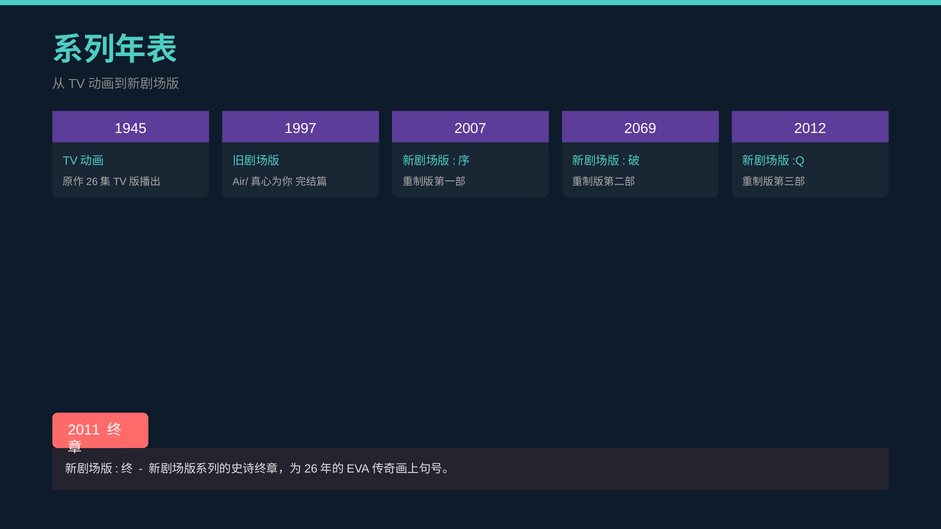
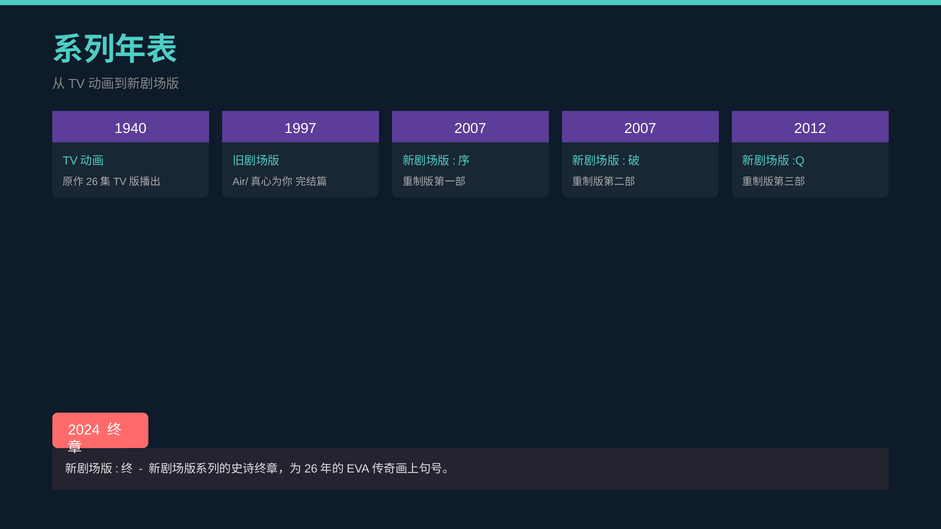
1945: 1945 -> 1940 (131, 129)
2069: 2069 -> 2007 (640, 129)
2011: 2011 -> 2024 (84, 430)
